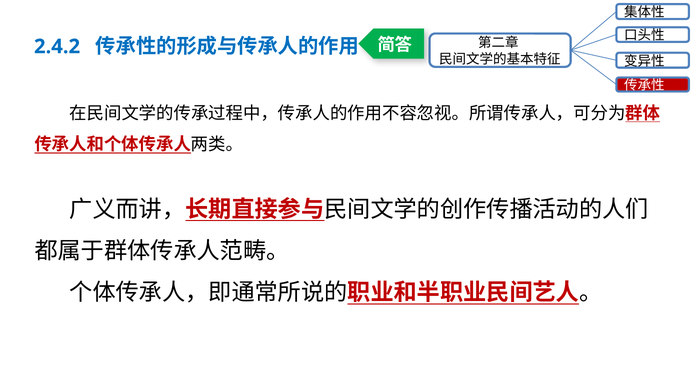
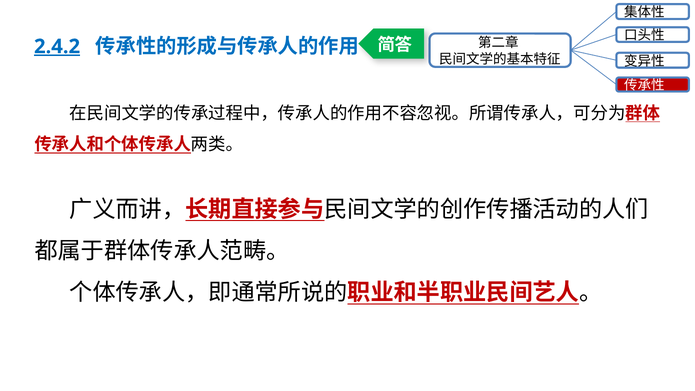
2.4.2 underline: none -> present (57, 47)
